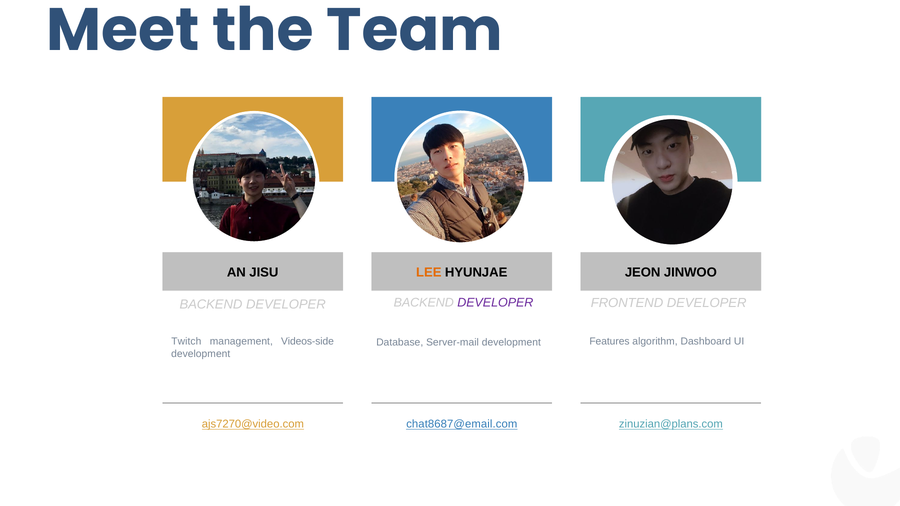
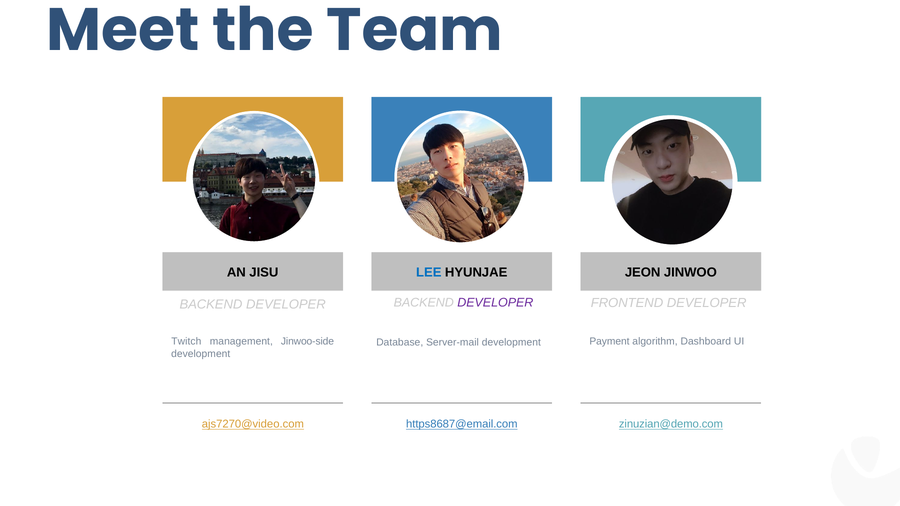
LEE colour: orange -> blue (429, 273)
Videos-side: Videos-side -> Jinwoo-side (307, 342)
Features: Features -> Payment (609, 342)
chat8687@email.com: chat8687@email.com -> https8687@email.com (462, 424)
zinuzian@plans.com: zinuzian@plans.com -> zinuzian@demo.com (671, 424)
